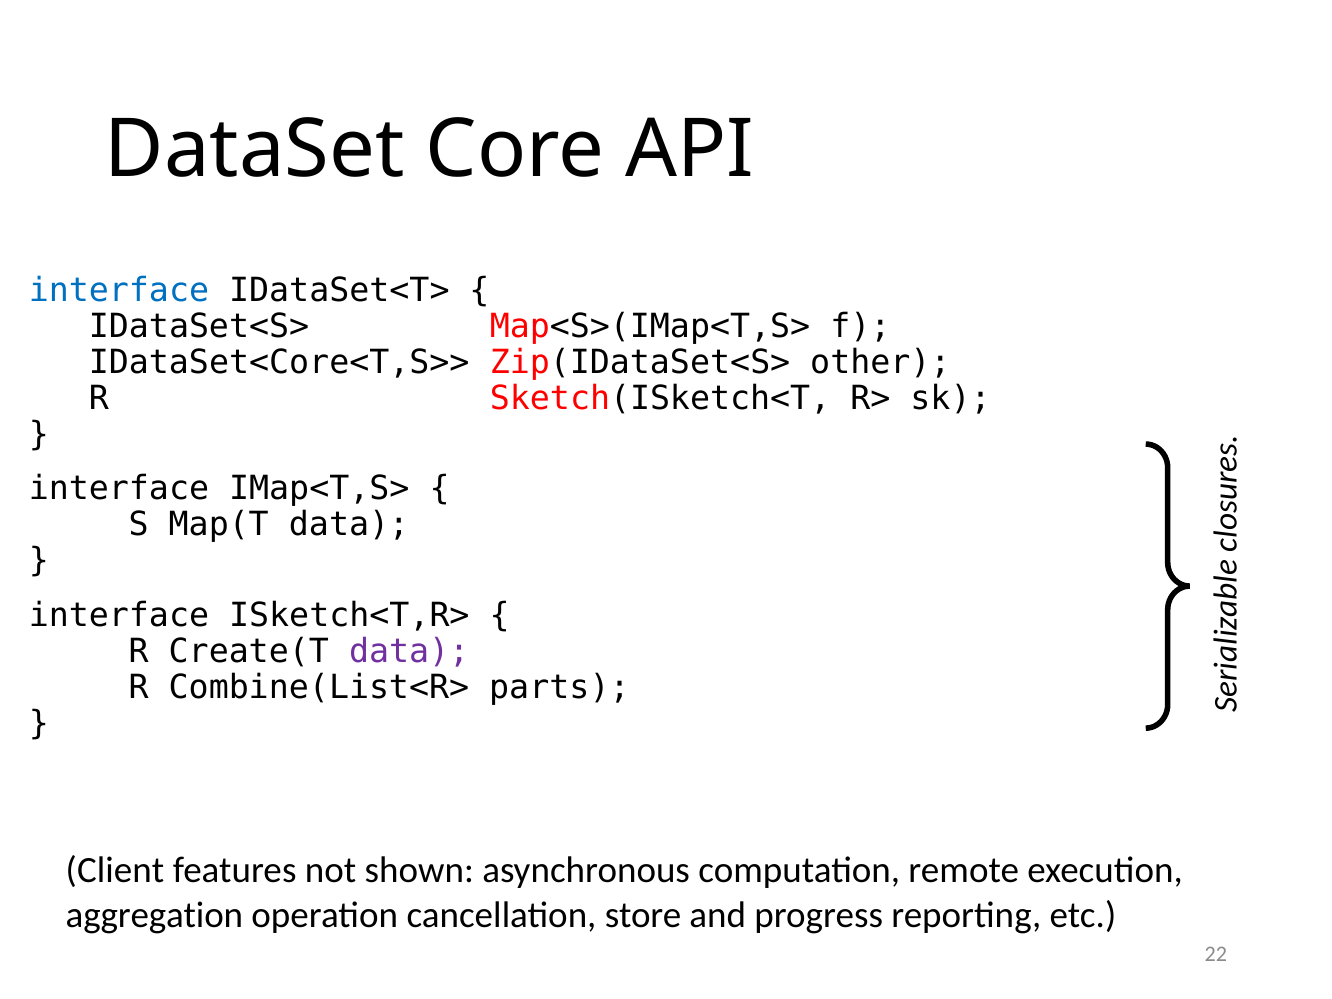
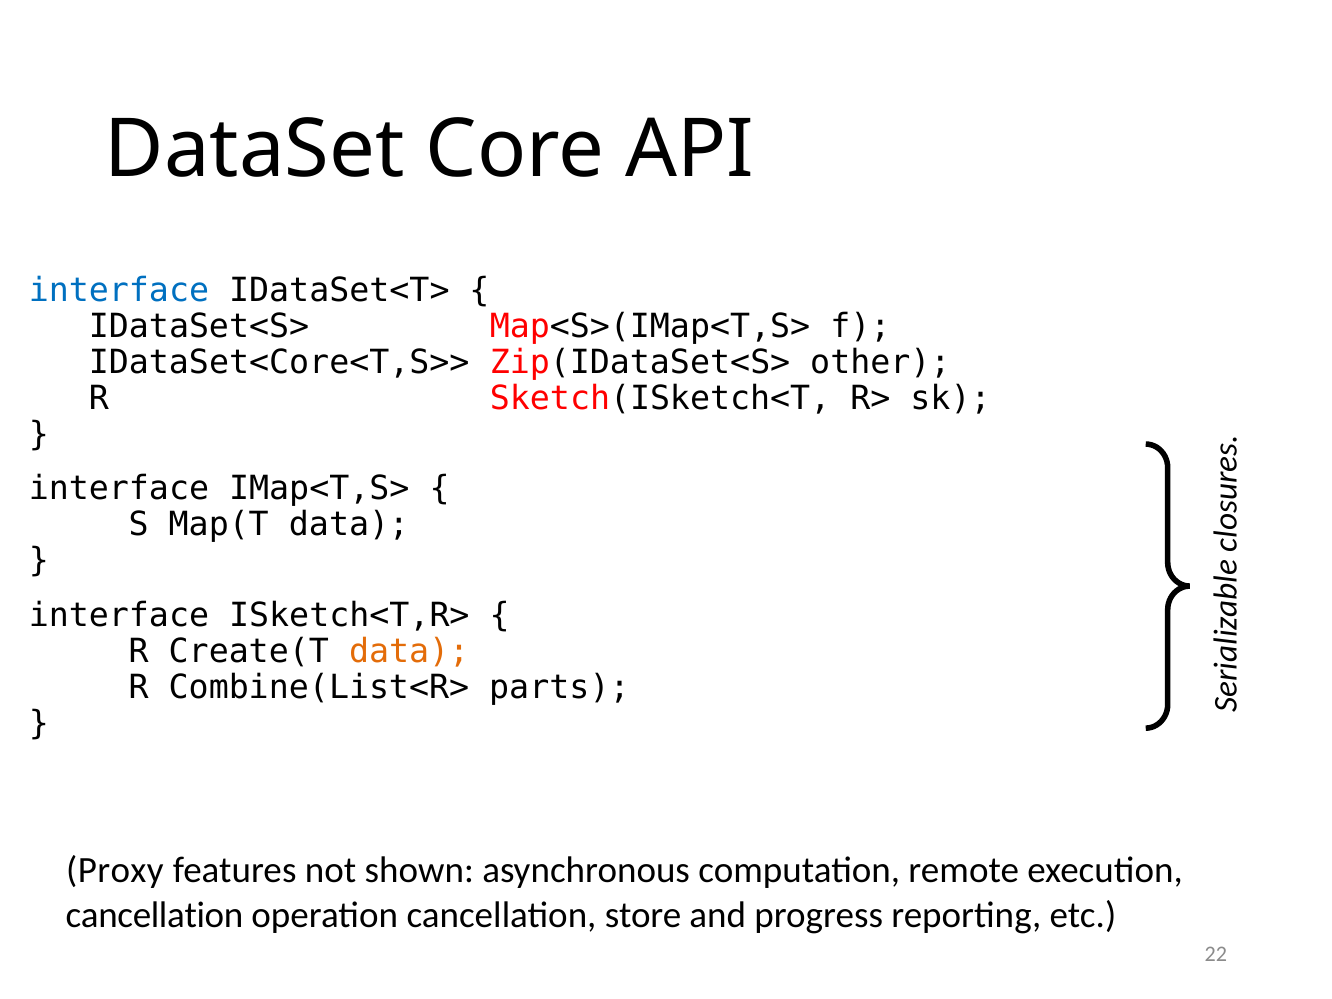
data colour: purple -> orange (409, 651)
Client: Client -> Proxy (115, 871)
aggregation: aggregation -> cancellation (155, 915)
